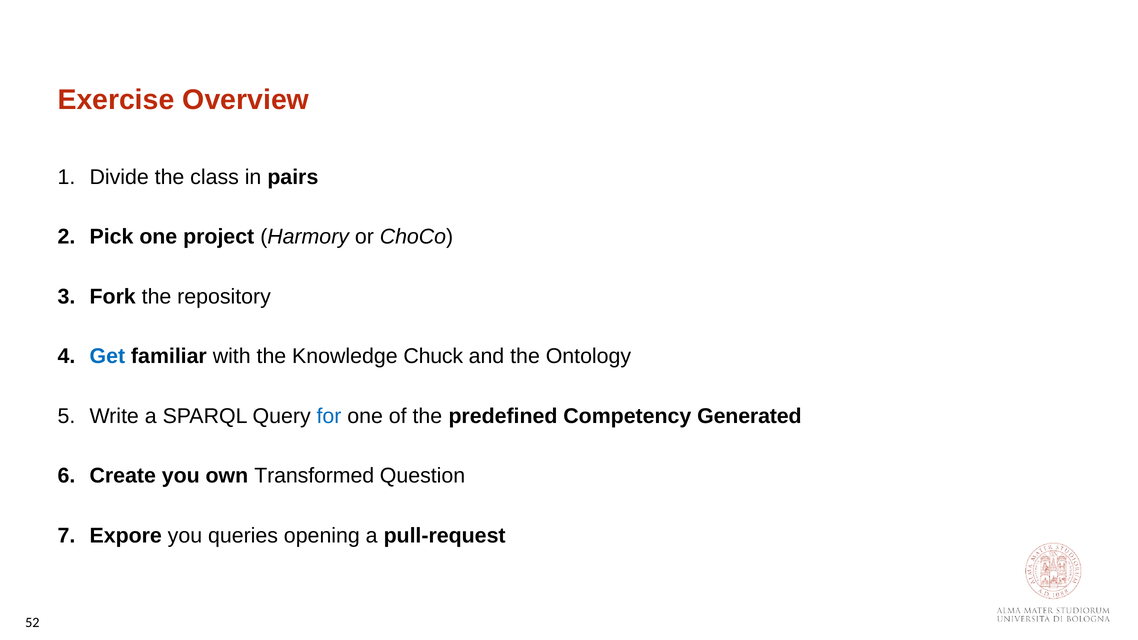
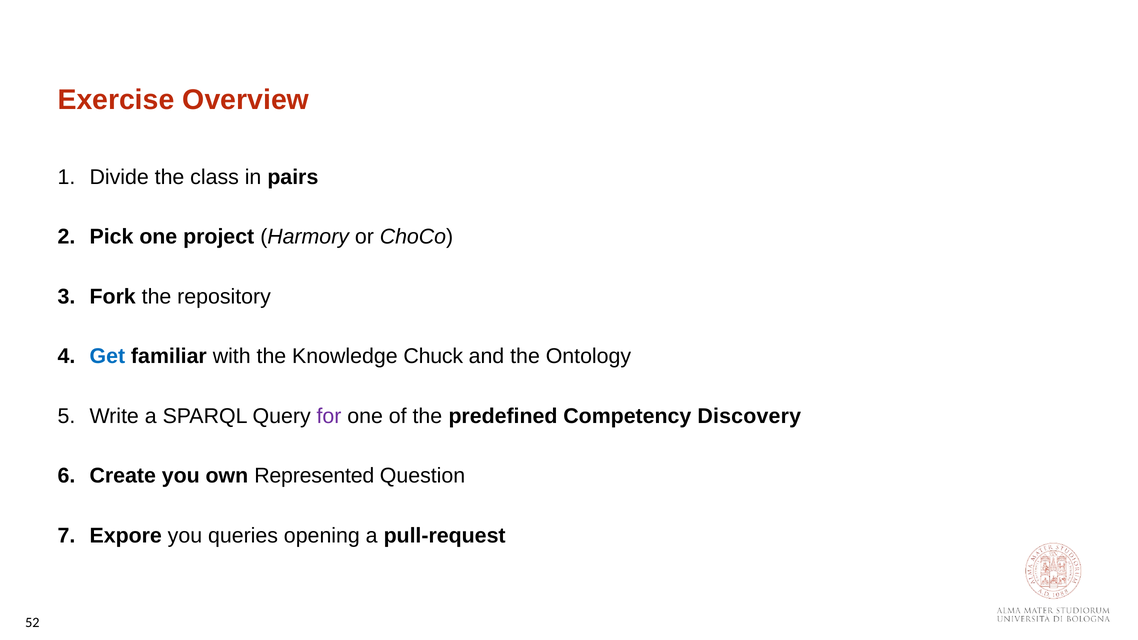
for colour: blue -> purple (329, 416)
Generated: Generated -> Discovery (749, 416)
Transformed: Transformed -> Represented (314, 476)
